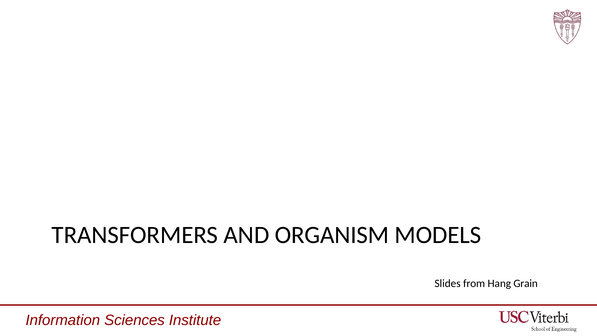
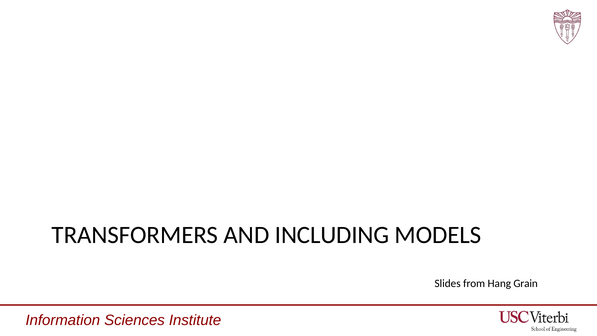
ORGANISM: ORGANISM -> INCLUDING (332, 235)
